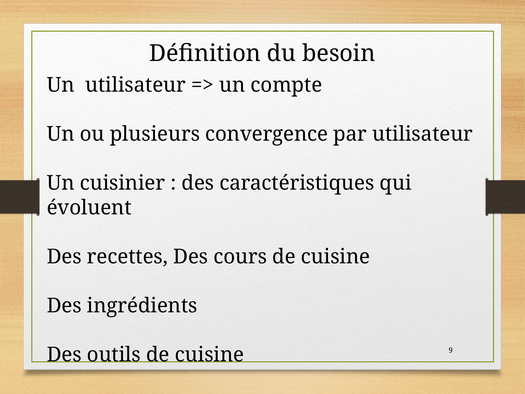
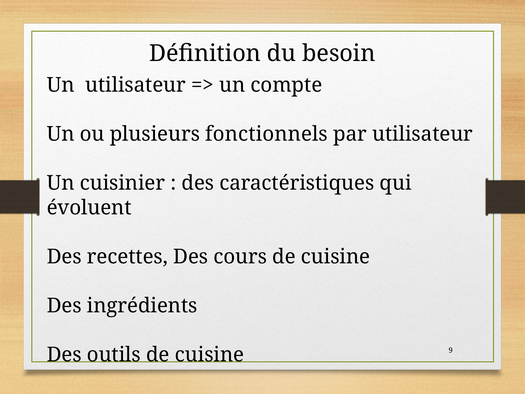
convergence: convergence -> fonctionnels (267, 134)
